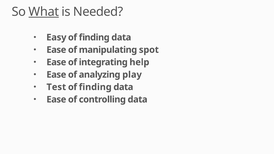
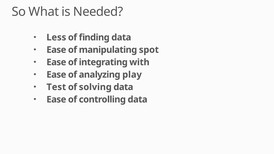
What underline: present -> none (44, 12)
Easy: Easy -> Less (56, 37)
help: help -> with (139, 62)
finding: finding -> solving (95, 87)
